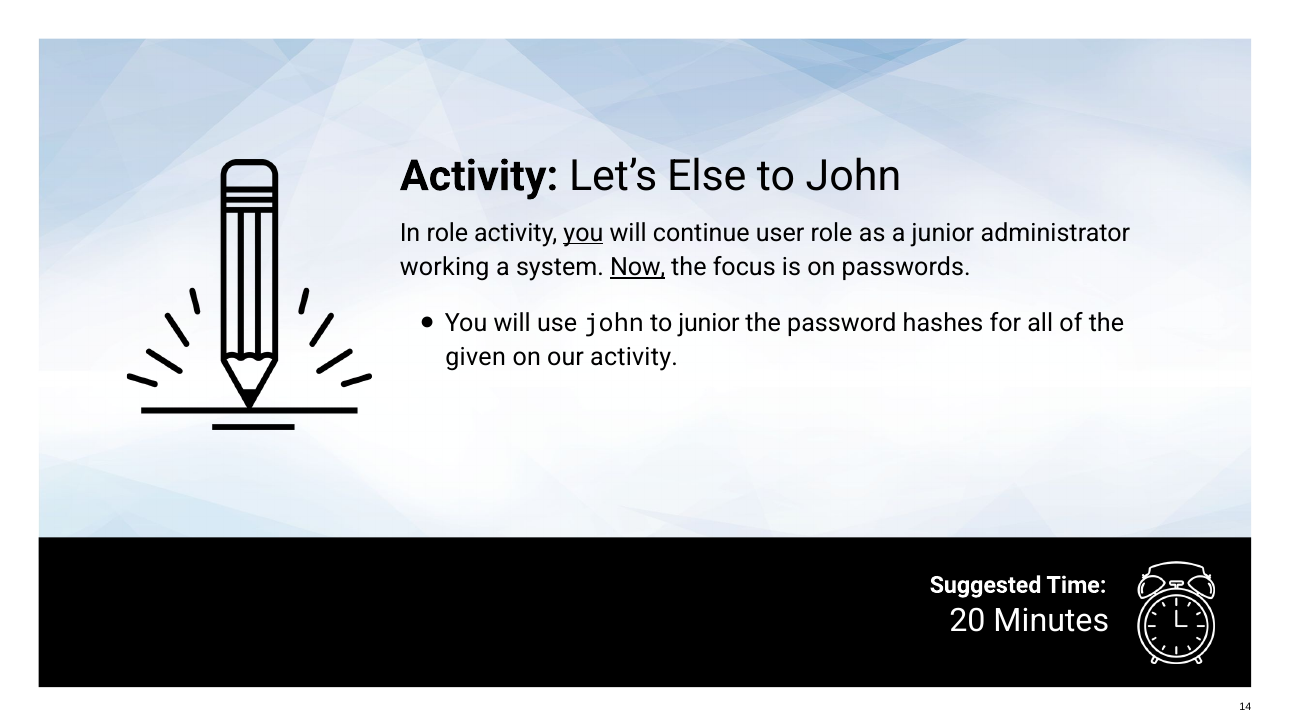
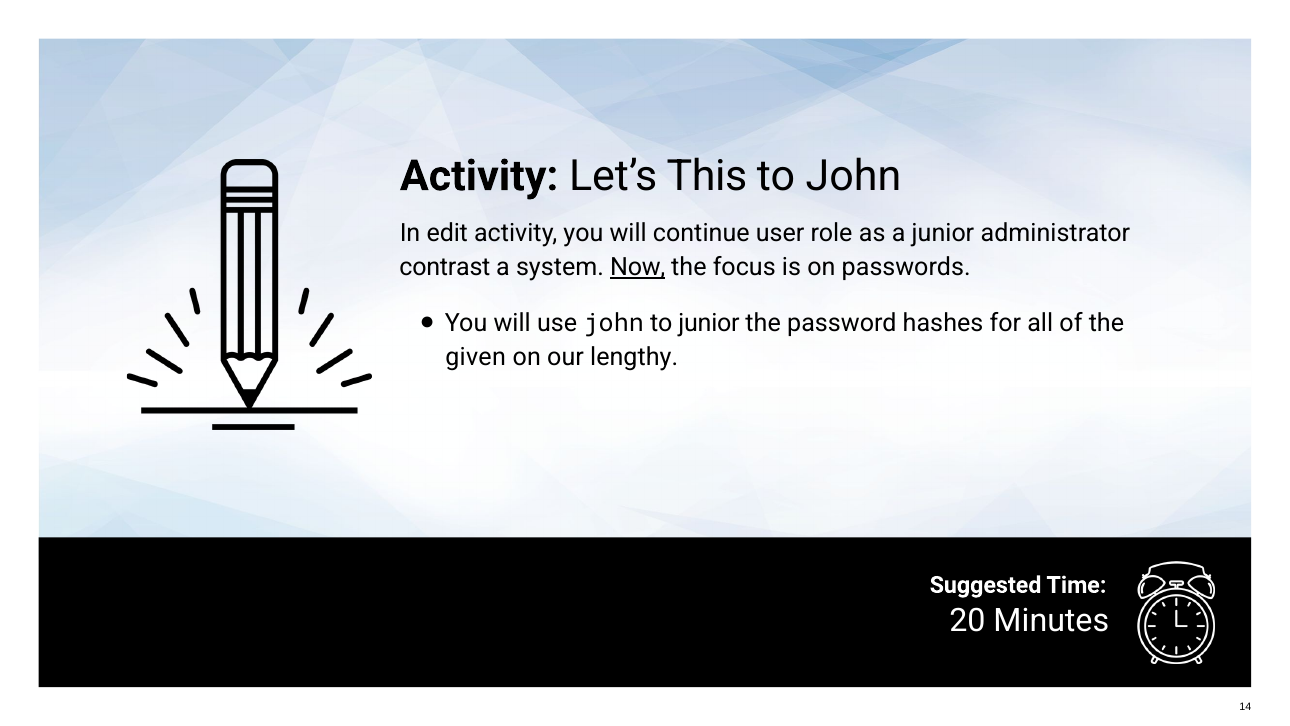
Else: Else -> This (707, 176)
In role: role -> edit (447, 233)
you underline: present -> none (583, 233)
working: working -> contrast (445, 267)
our activity: activity -> lengthy (634, 357)
